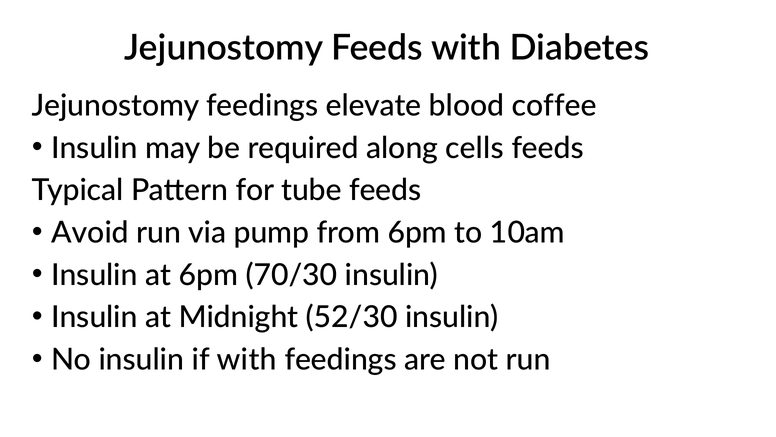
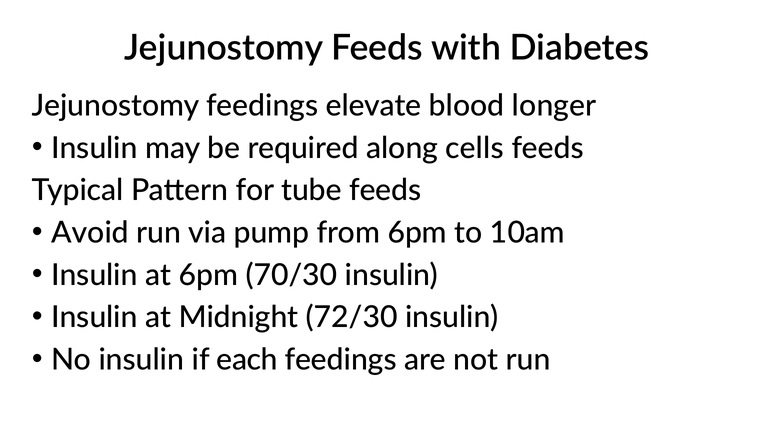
coffee: coffee -> longer (554, 106)
52/30: 52/30 -> 72/30 (352, 317)
if with: with -> each (247, 359)
